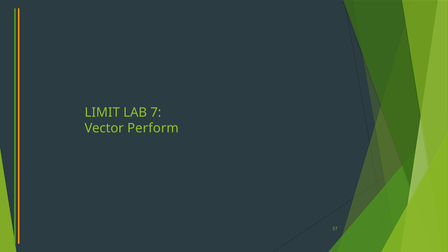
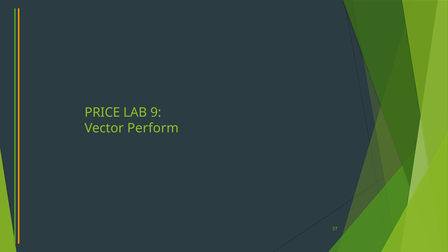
LIMIT: LIMIT -> PRICE (102, 113)
7: 7 -> 9 (156, 113)
